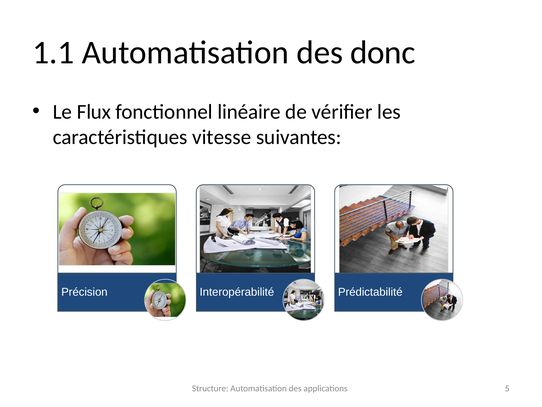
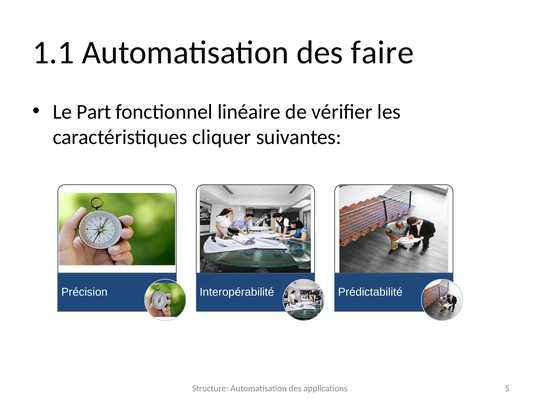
donc: donc -> faire (382, 52)
Flux: Flux -> Part (94, 112)
vitesse: vitesse -> cliquer (222, 137)
